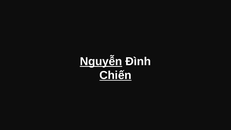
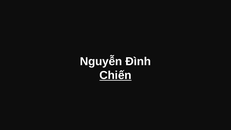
Nguyễn underline: present -> none (101, 61)
